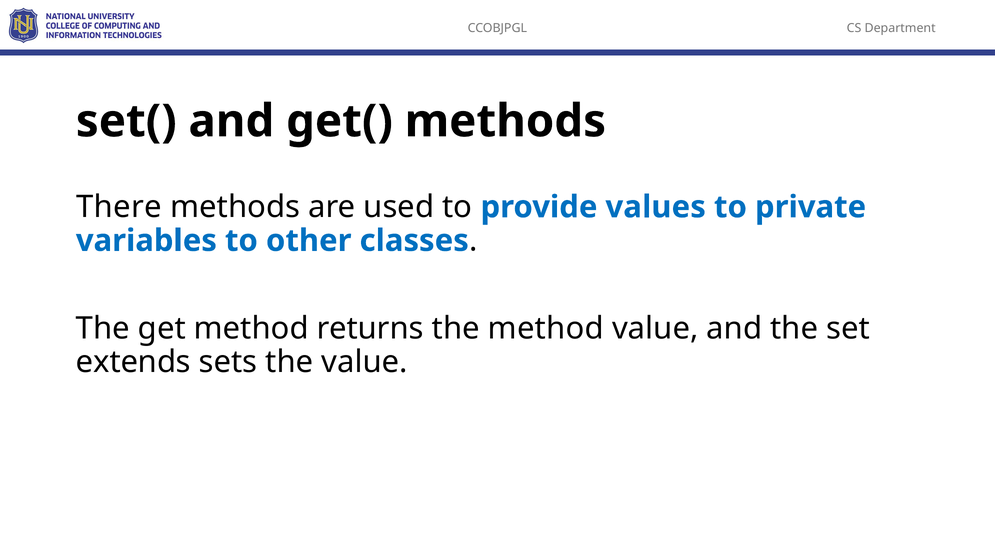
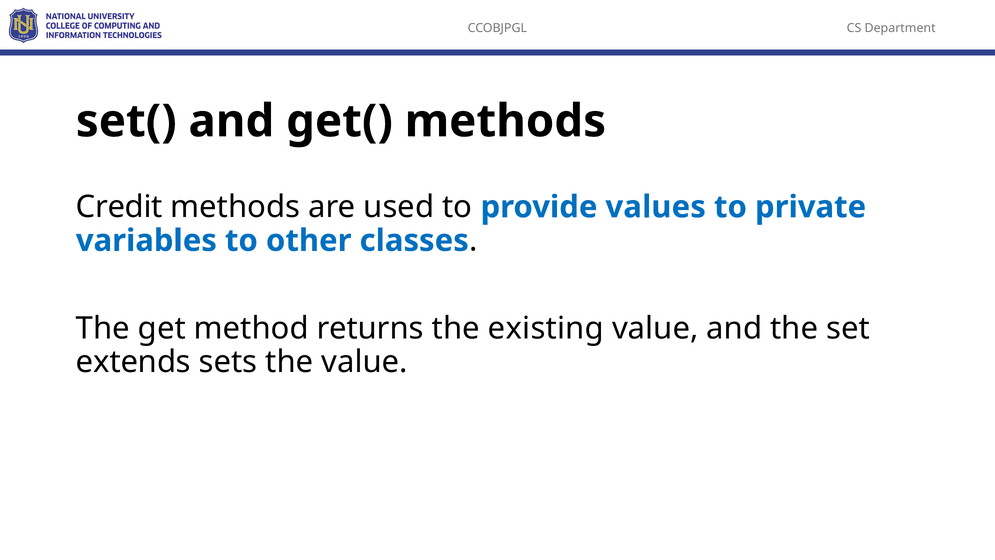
There: There -> Credit (119, 207)
the method: method -> existing (546, 328)
